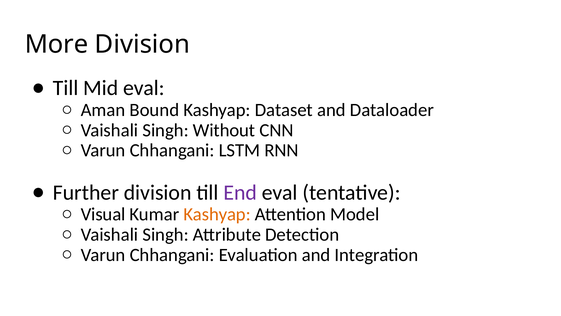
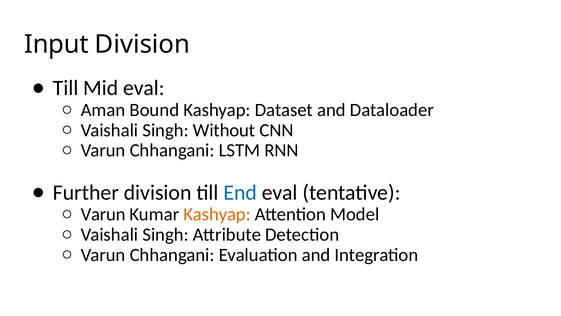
More: More -> Input (56, 44)
End colour: purple -> blue (240, 192)
Visual: Visual -> Varun (103, 214)
